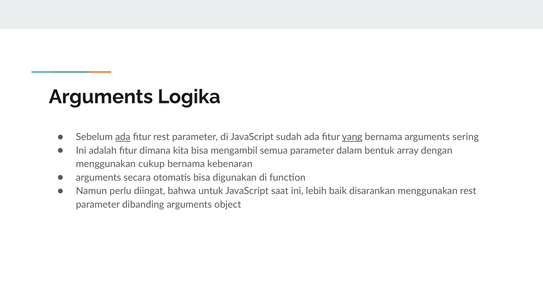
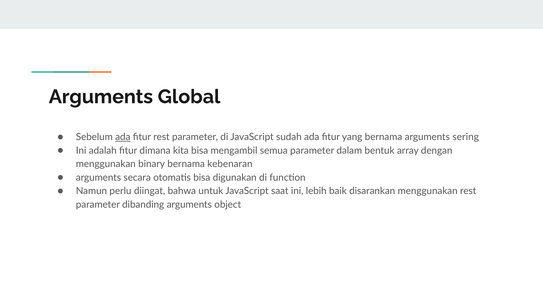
Logika: Logika -> Global (189, 97)
yang underline: present -> none (352, 137)
cukup: cukup -> binary (152, 164)
